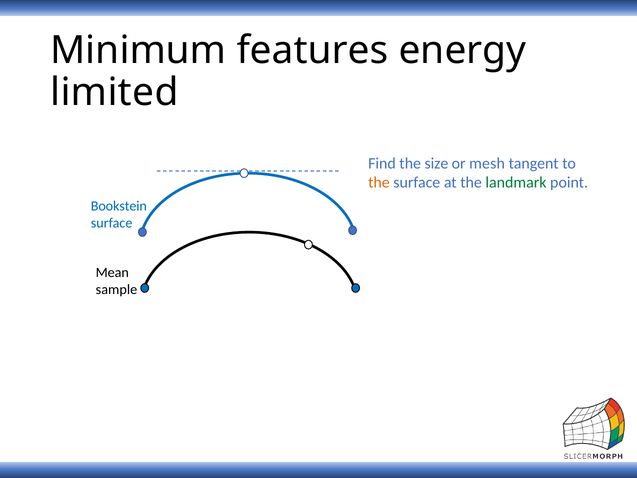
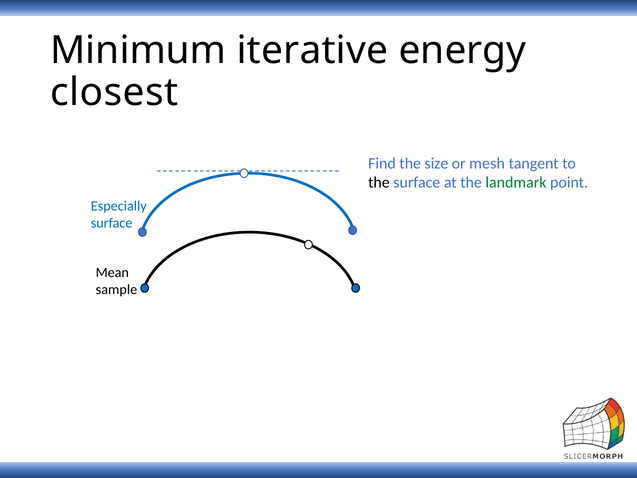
features: features -> iterative (312, 50)
limited: limited -> closest (114, 92)
the colour: orange -> black (379, 183)
Bookstein: Bookstein -> Especially (119, 206)
